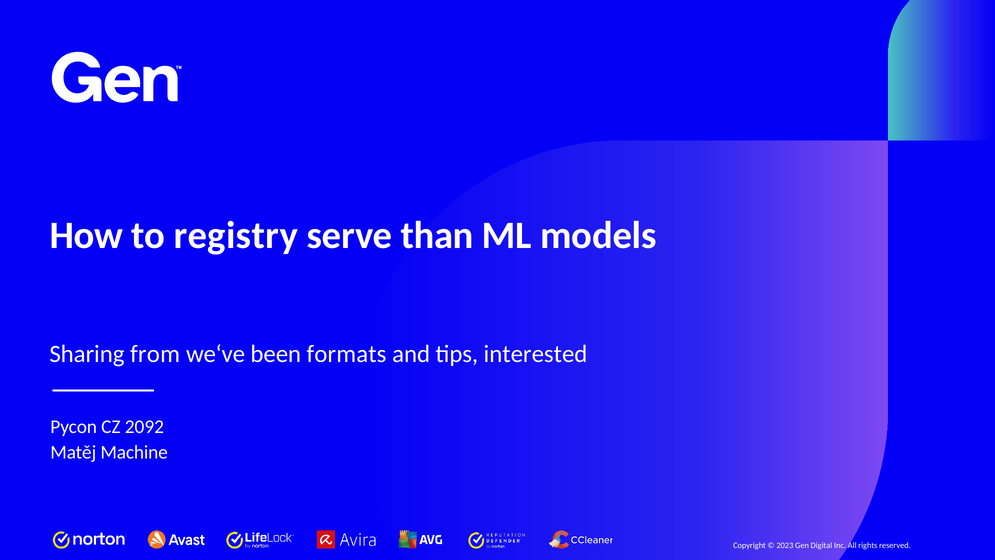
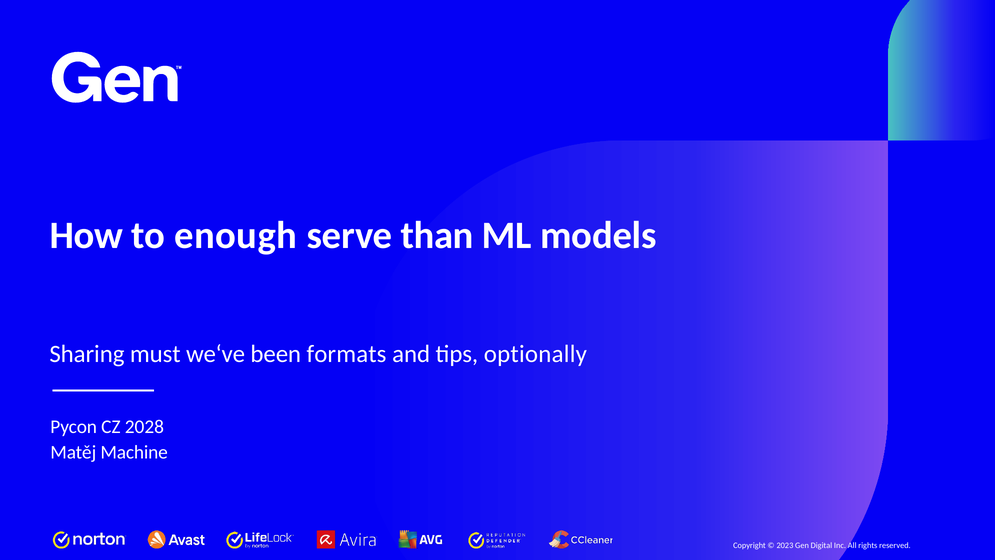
registry: registry -> enough (236, 235)
from: from -> must (155, 354)
interested: interested -> optionally (535, 354)
2092: 2092 -> 2028 (144, 426)
